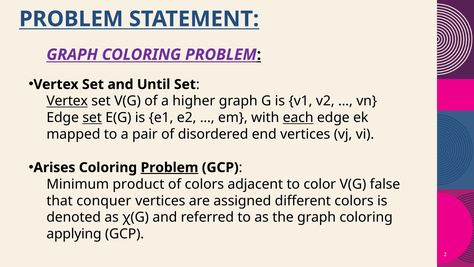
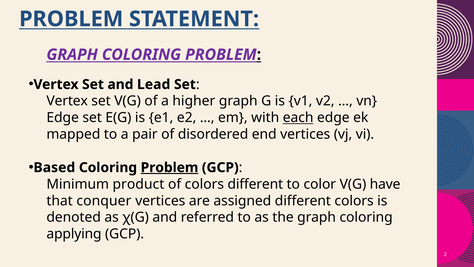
Until: Until -> Lead (154, 84)
Vertex underline: present -> none (67, 101)
set underline: present -> none (92, 118)
Arises: Arises -> Based (54, 167)
colors adjacent: adjacent -> different (255, 184)
false: false -> have (385, 184)
